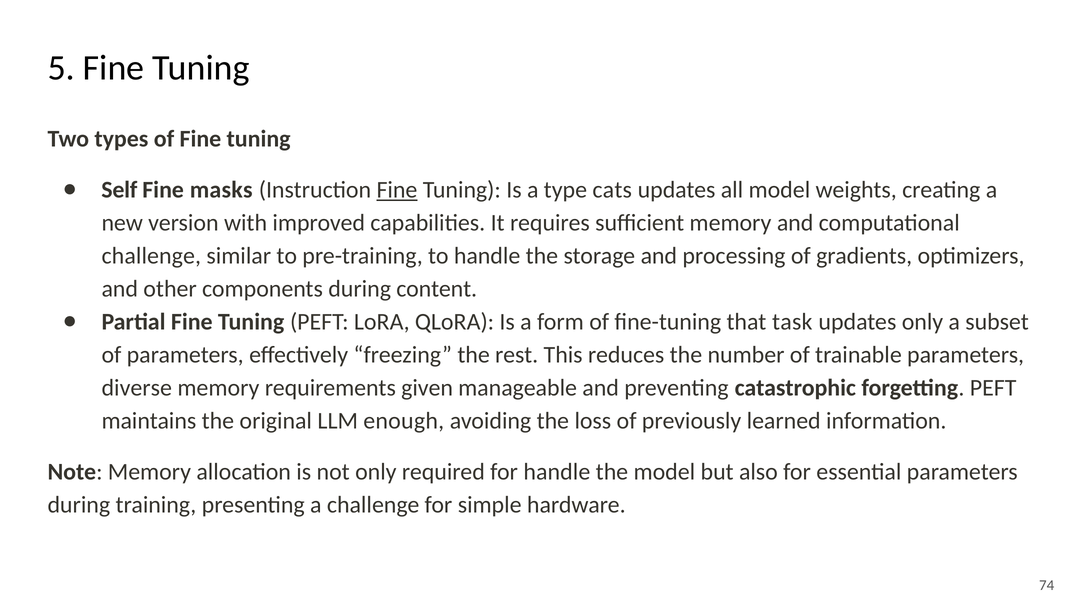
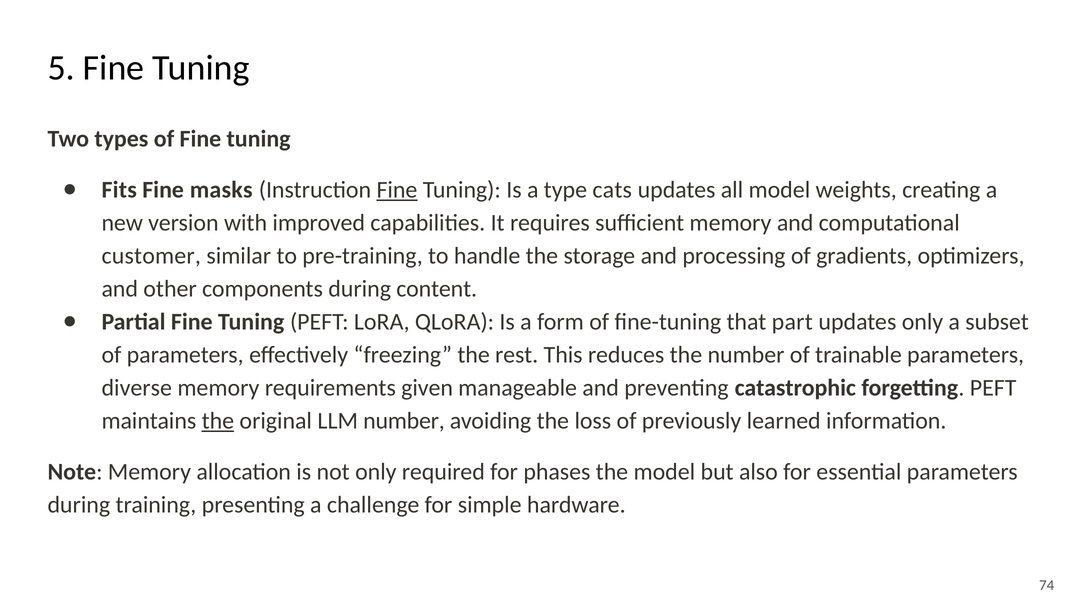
Self: Self -> Fits (119, 190)
challenge: challenge -> customer (151, 256)
task: task -> part (792, 322)
the underline: none -> present (218, 421)
LLM enough: enough -> number (404, 421)
for handle: handle -> phases (557, 472)
